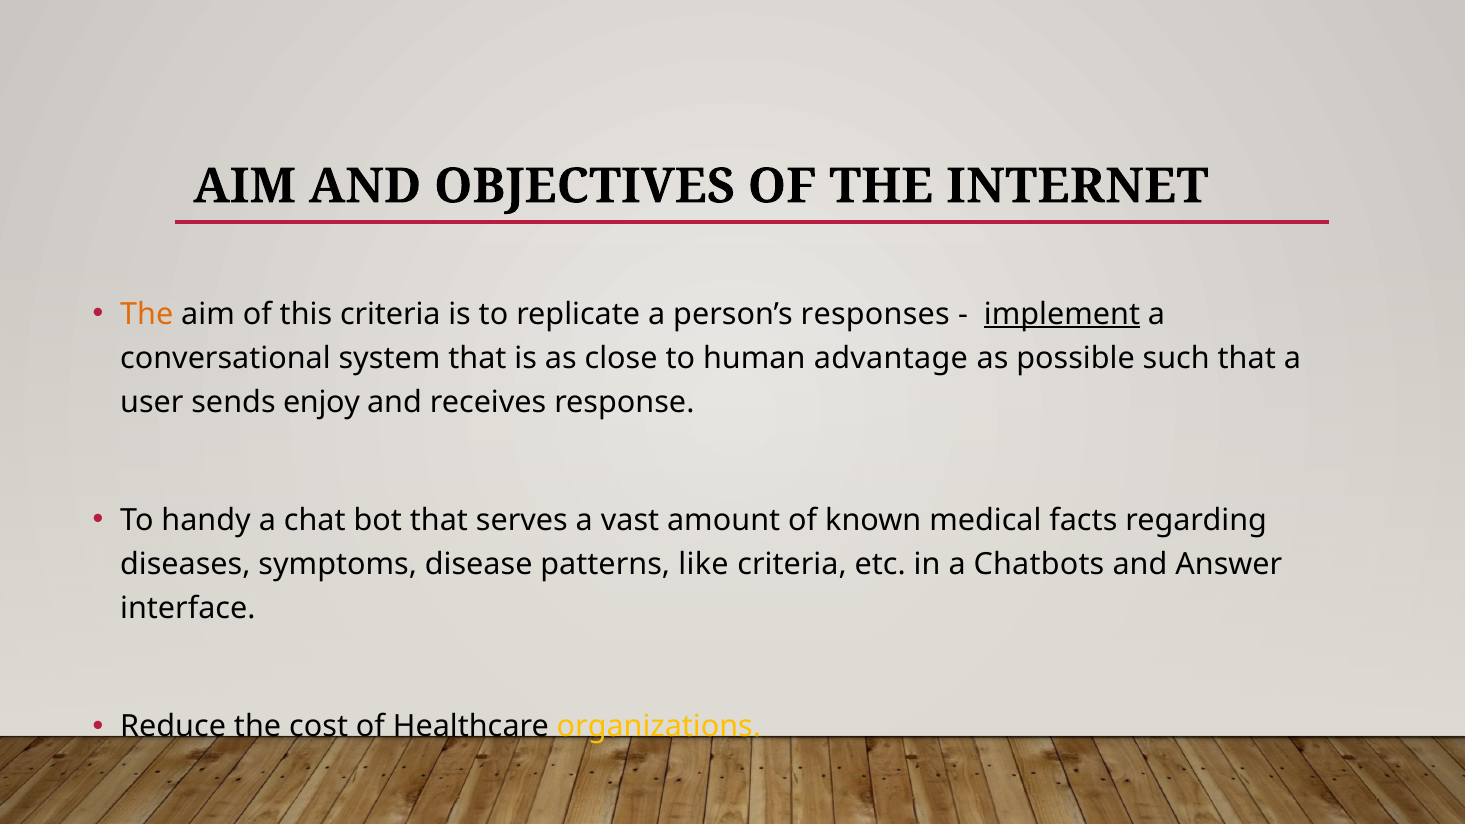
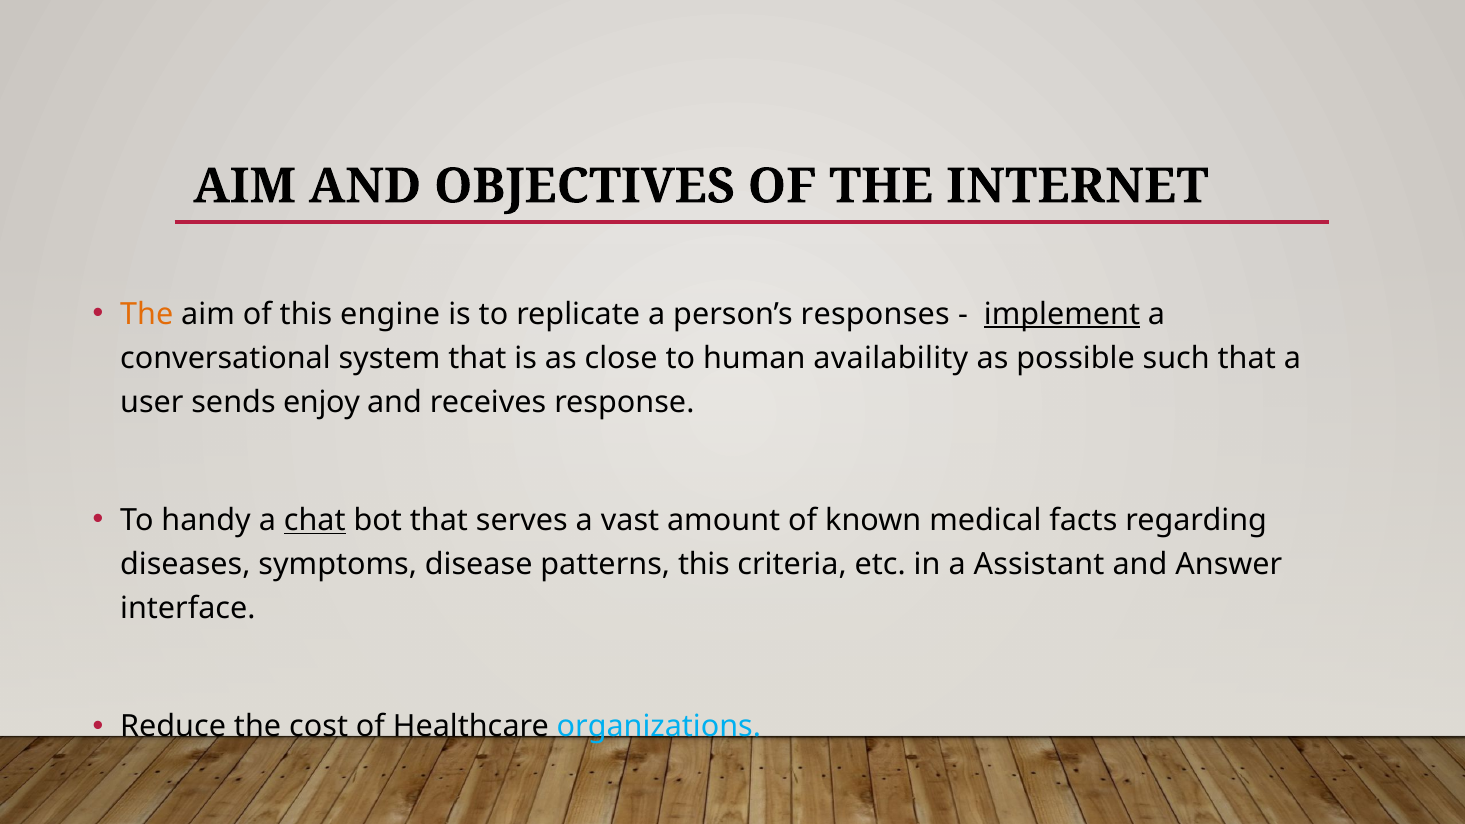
this criteria: criteria -> engine (390, 314)
advantage: advantage -> availability (891, 358)
chat underline: none -> present (315, 520)
patterns like: like -> this (704, 564)
Chatbots: Chatbots -> Assistant (1039, 564)
organizations colour: yellow -> light blue (659, 727)
